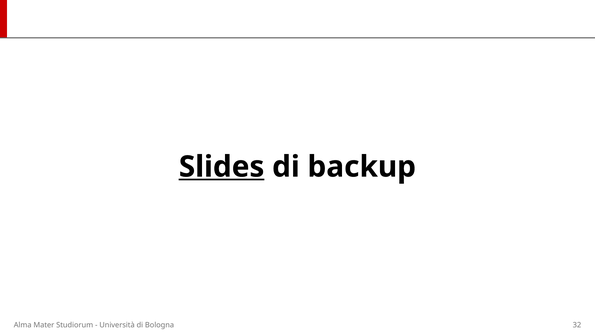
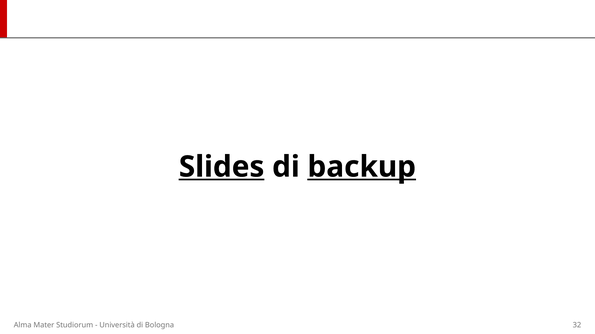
backup underline: none -> present (362, 167)
